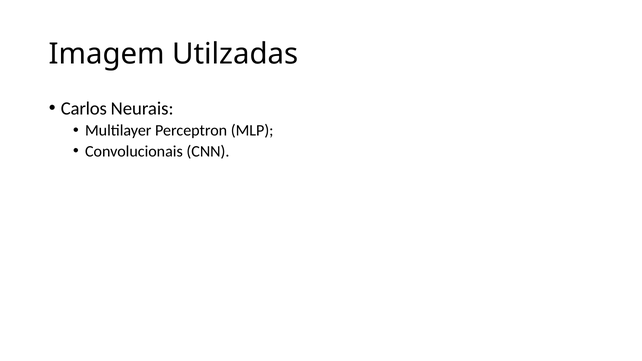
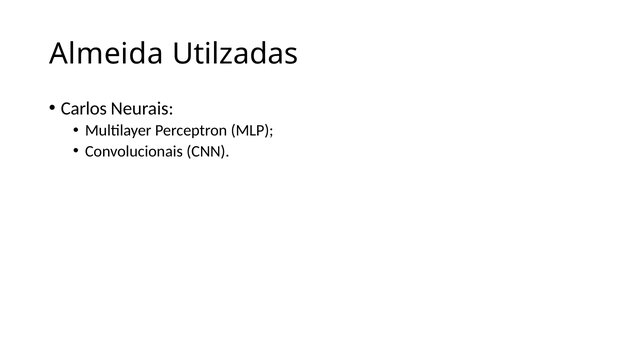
Imagem: Imagem -> Almeida (107, 54)
